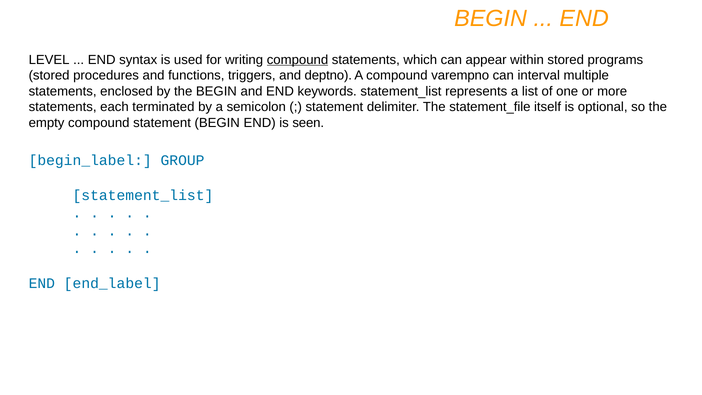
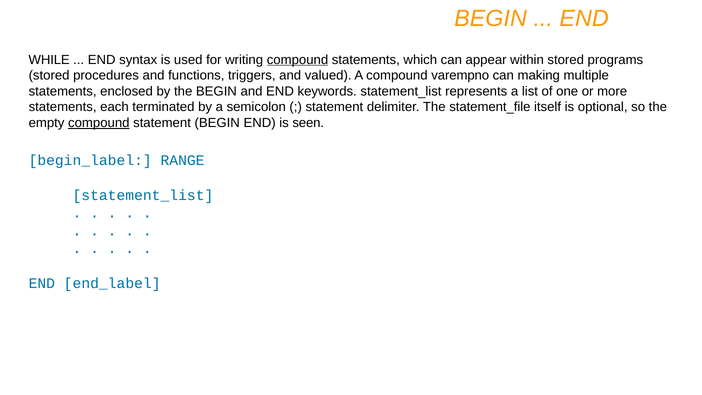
LEVEL: LEVEL -> WHILE (49, 60)
deptno: deptno -> valued (328, 75)
interval: interval -> making (539, 75)
compound underline: none -> present (99, 123)
GROUP: GROUP -> RANGE (183, 160)
